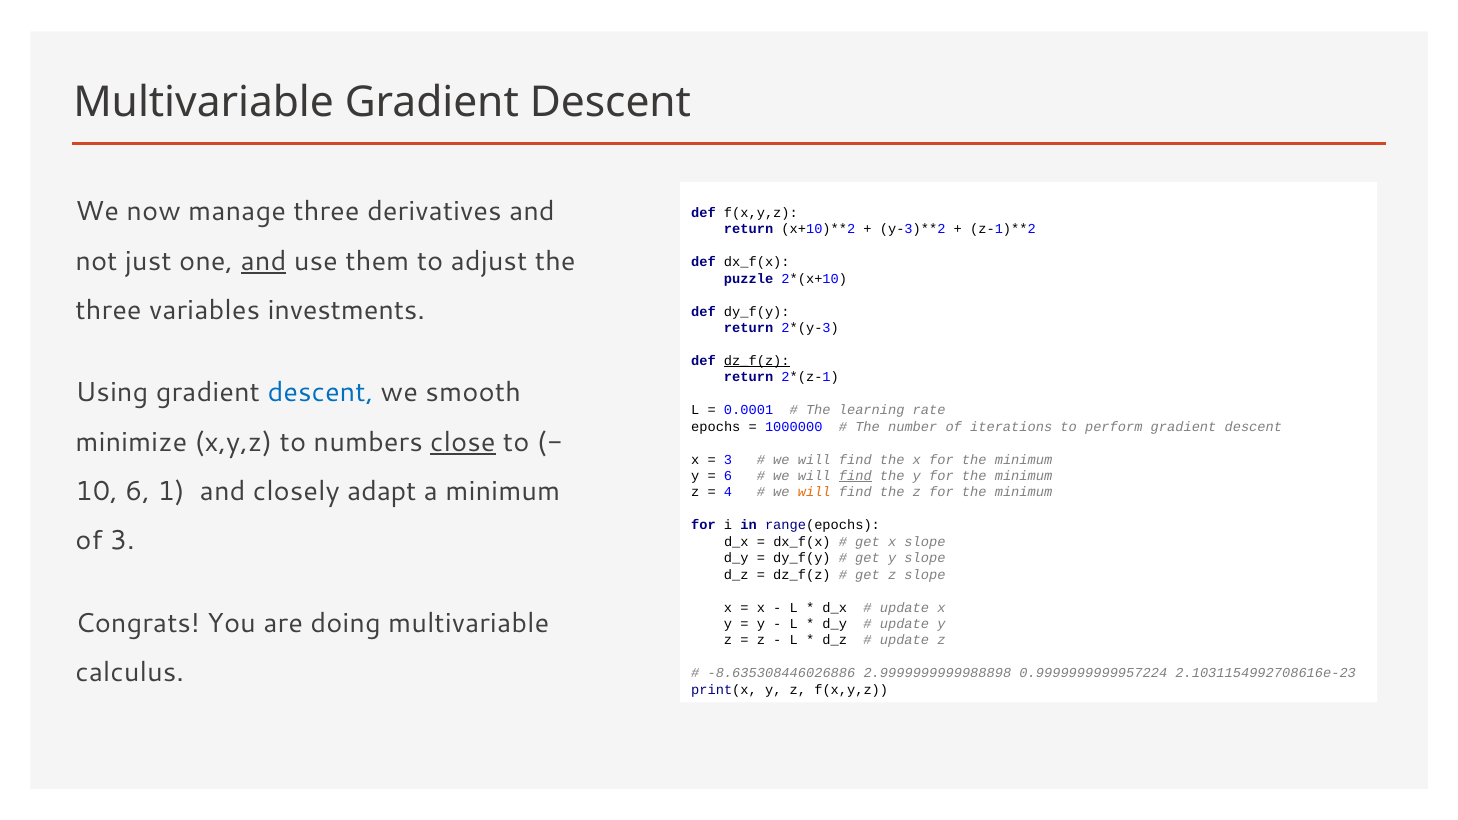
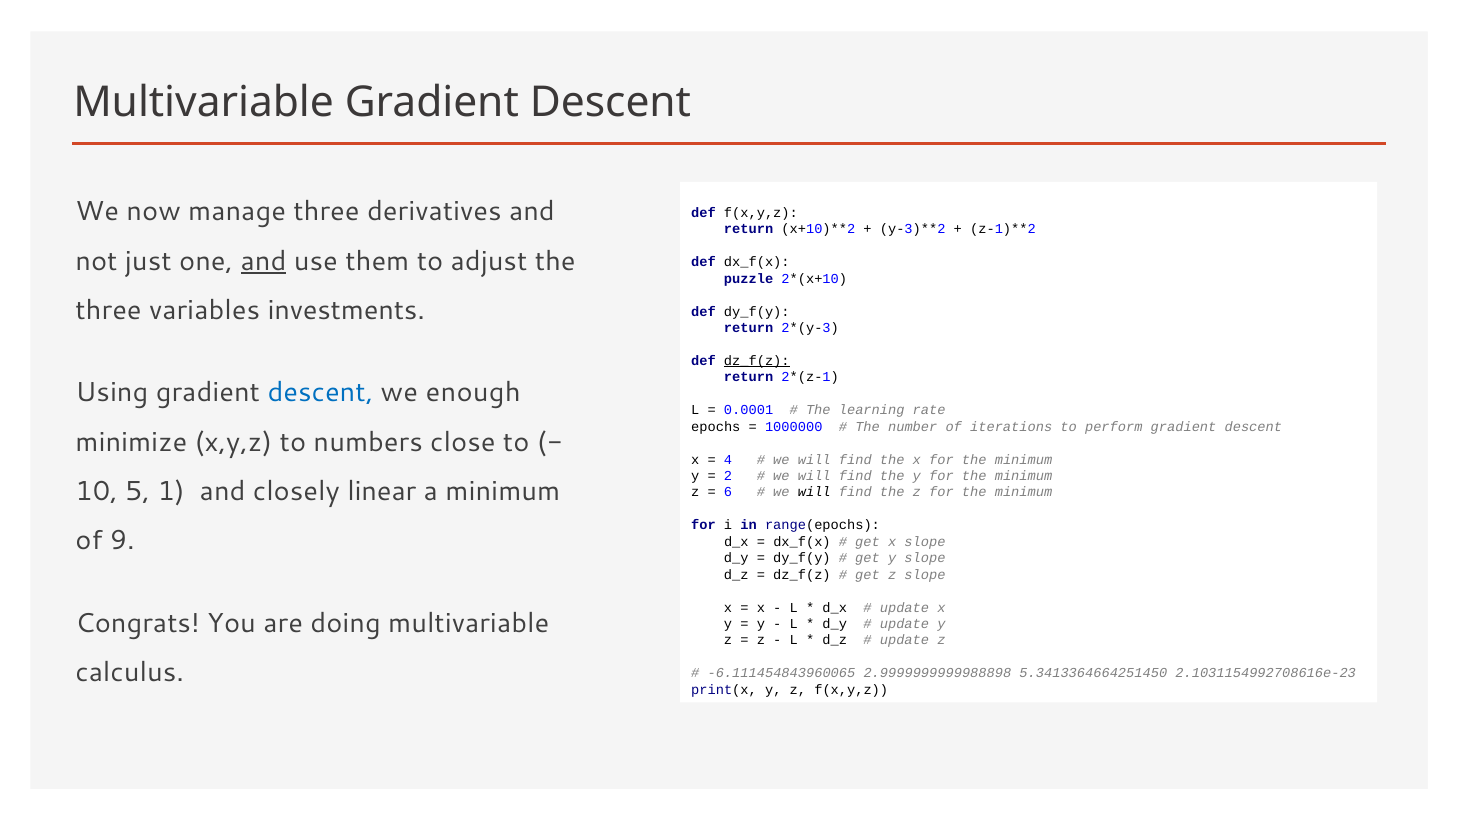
smooth: smooth -> enough (473, 393)
close underline: present -> none (463, 442)
3: 3 -> 4 (728, 460)
6: 6 -> 2 (728, 476)
find underline: present -> none (855, 476)
6: 6 -> 5 (138, 491)
adapt: adapt -> linear (382, 491)
4: 4 -> 6 (728, 492)
will colour: orange -> black (814, 492)
of 3: 3 -> 9 (122, 541)
-8.635308446026886: -8.635308446026886 -> -6.111454843960065 (781, 673)
0.9999999999957224: 0.9999999999957224 -> 5.3413364664251450 (1093, 673)
